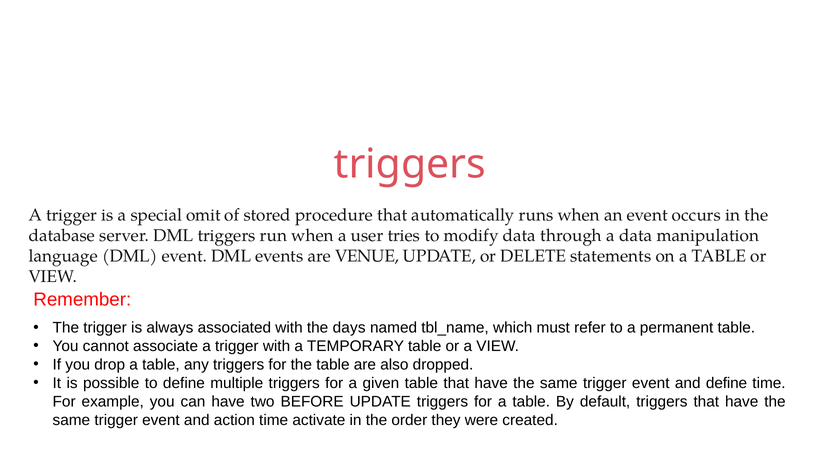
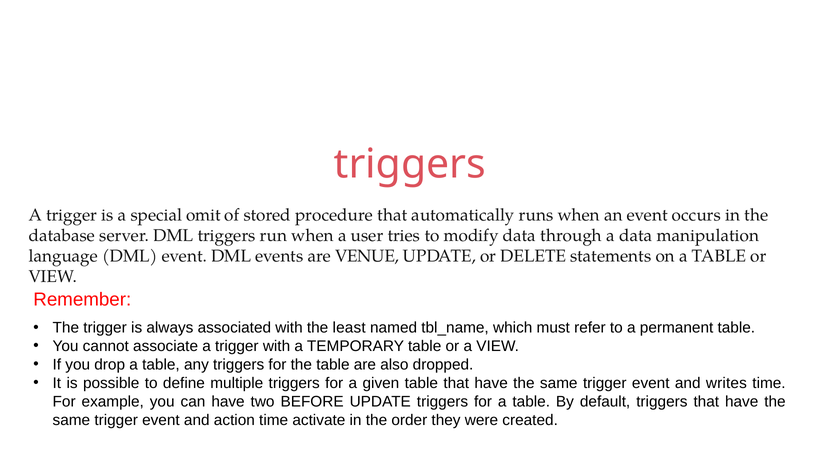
days: days -> least (349, 328)
and define: define -> writes (726, 383)
